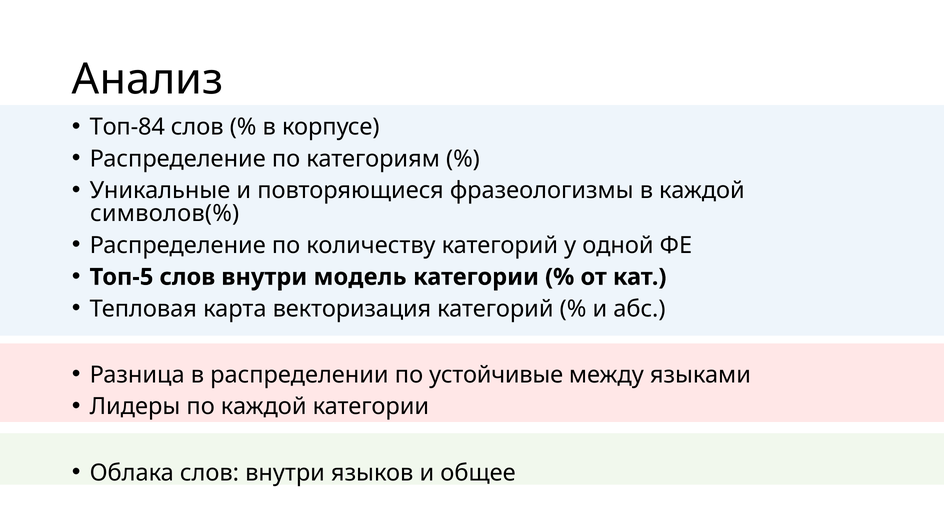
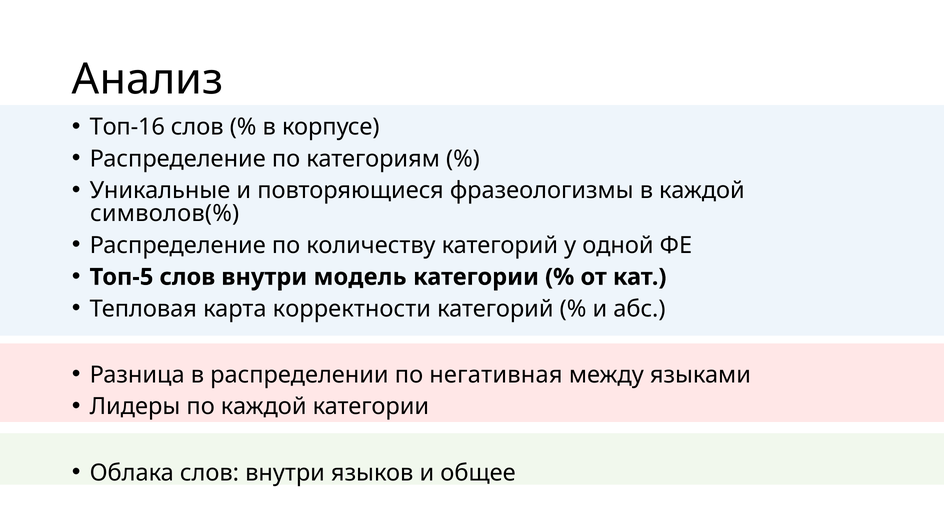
Топ-84: Топ-84 -> Топ-16 (127, 127)
векторизация: векторизация -> корректности (352, 309)
устойчивые: устойчивые -> негативная (496, 375)
